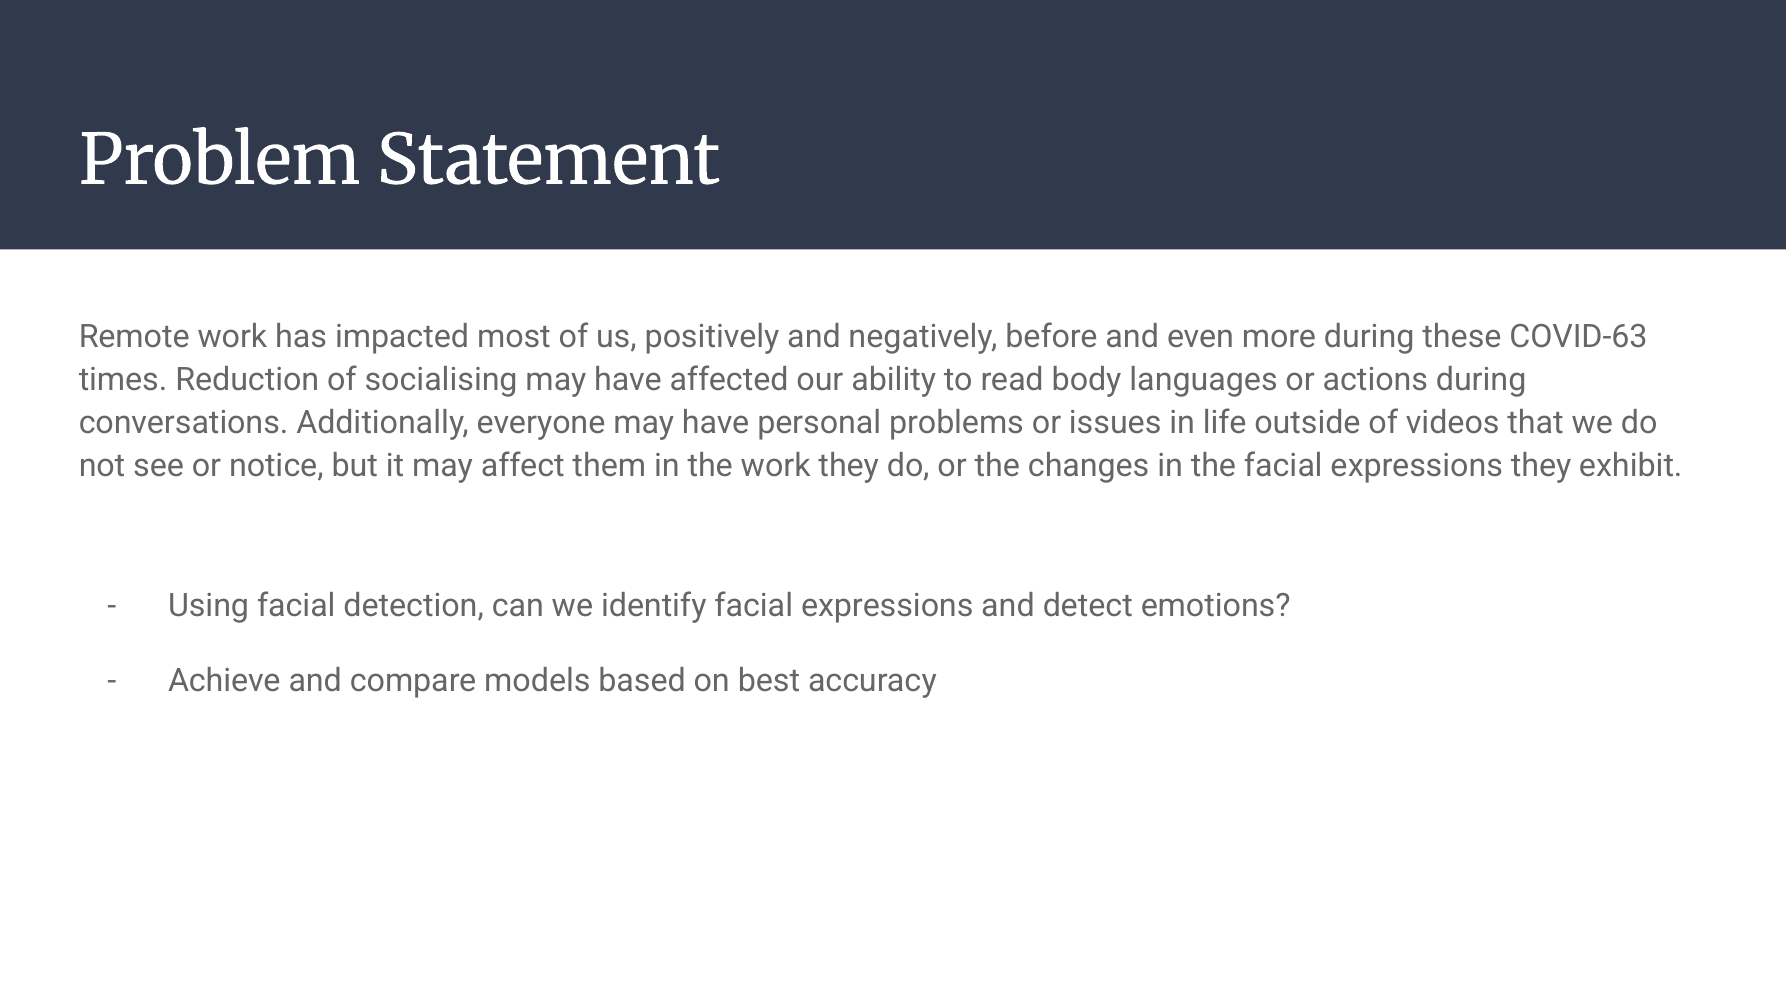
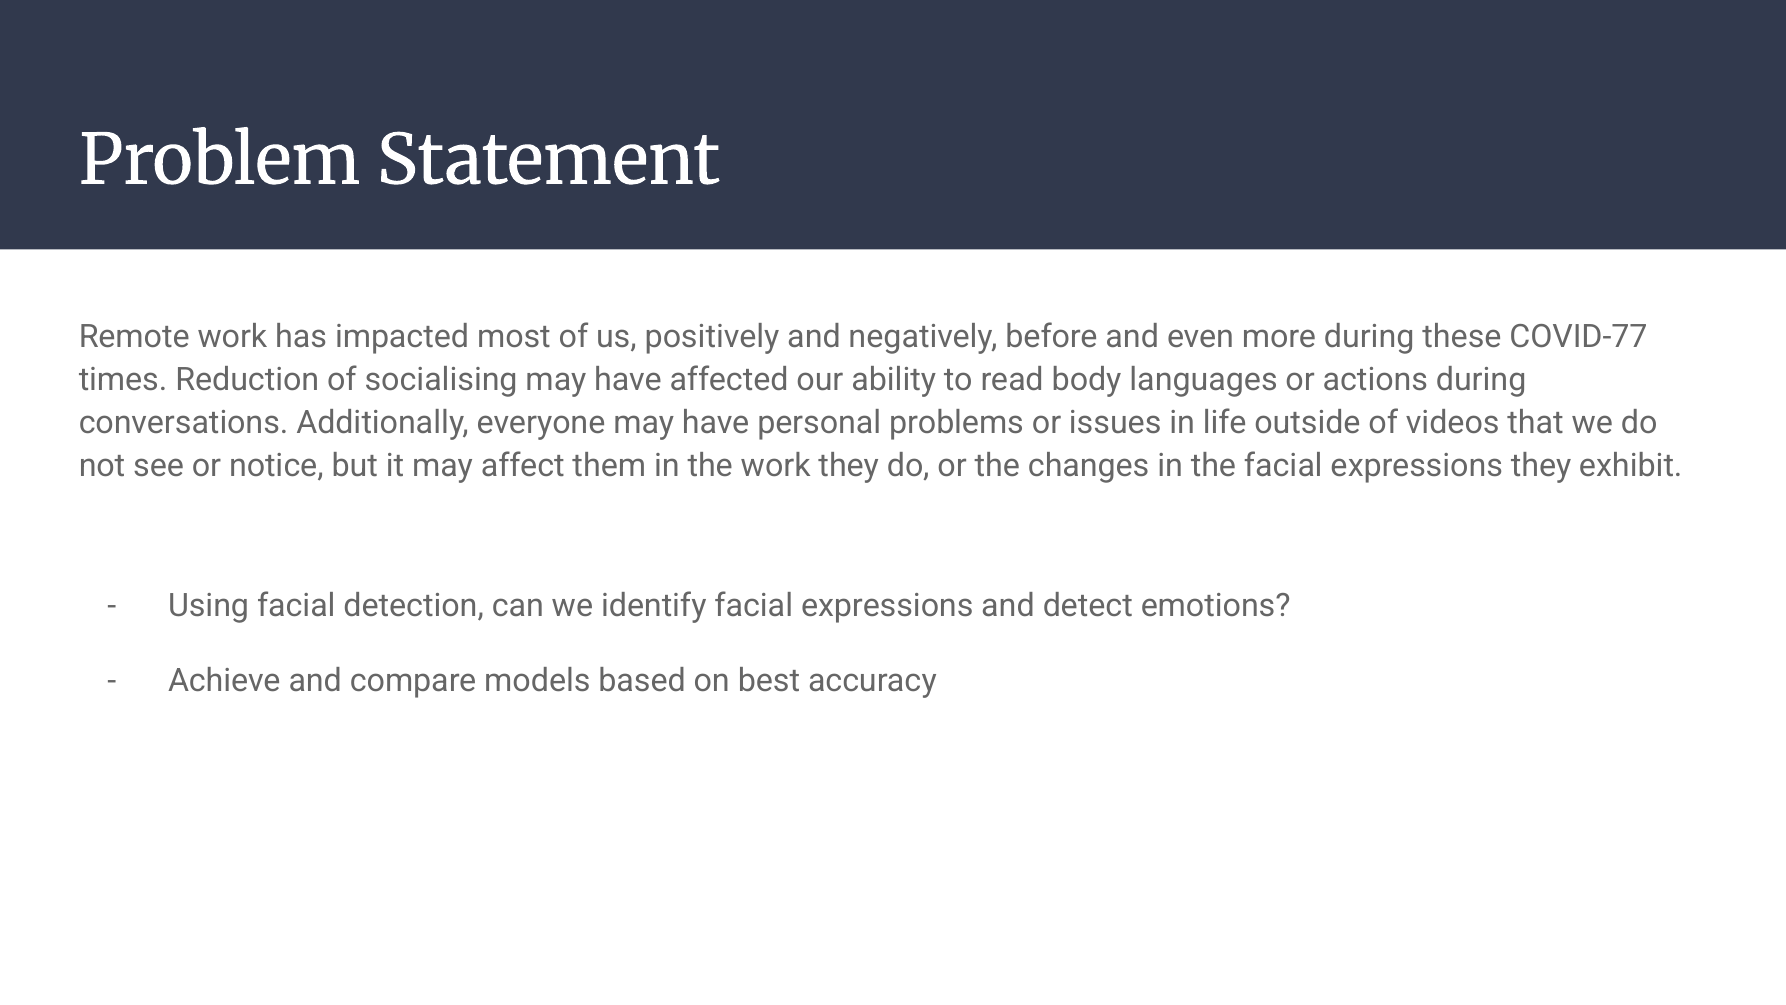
COVID-63: COVID-63 -> COVID-77 (1578, 337)
